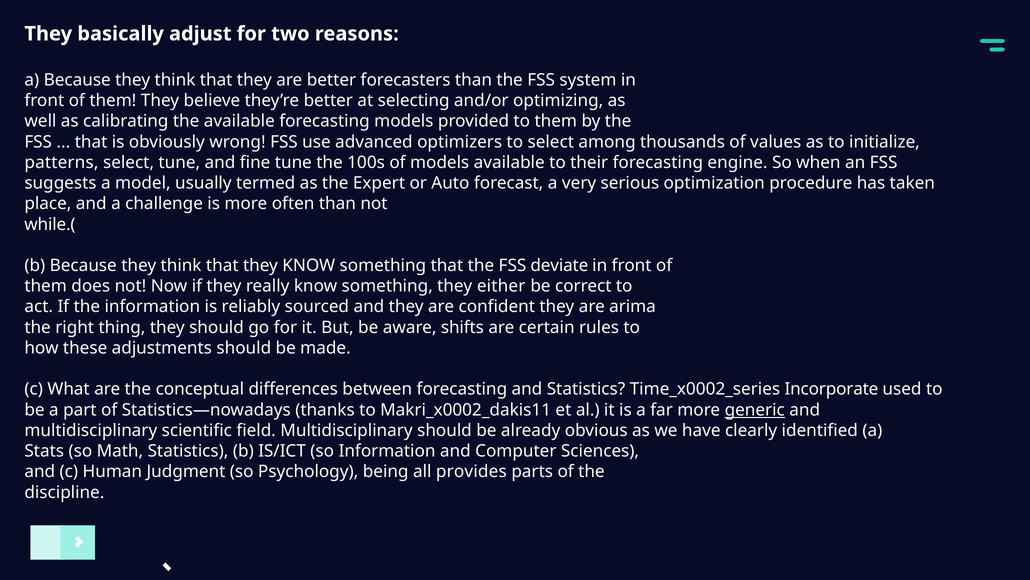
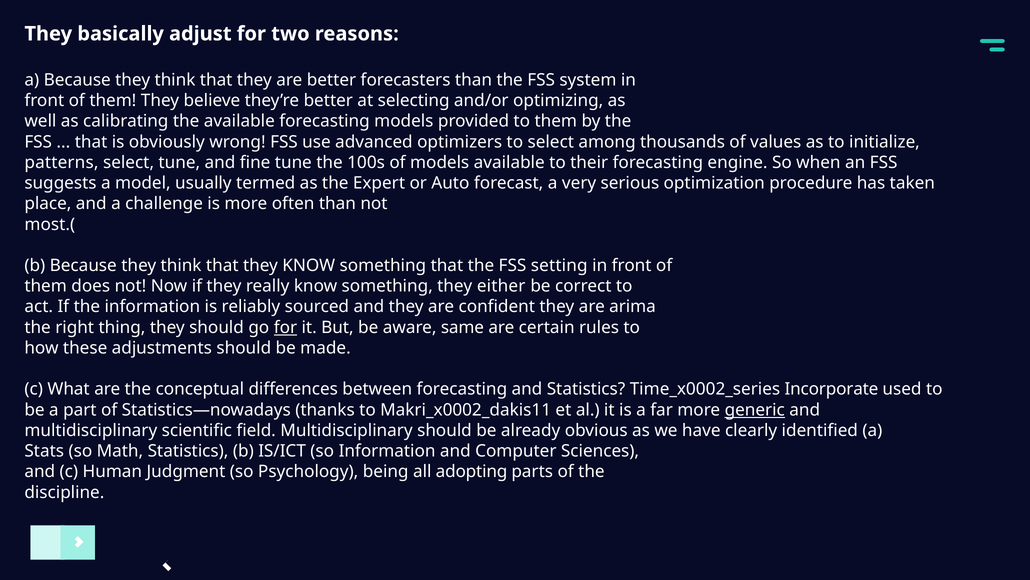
while.(: while.( -> most.( (50, 224)
deviate: deviate -> setting (559, 265)
for underline: none -> present (285, 327)
shifts: shifts -> same (462, 327)
provides: provides -> adopting (472, 471)
